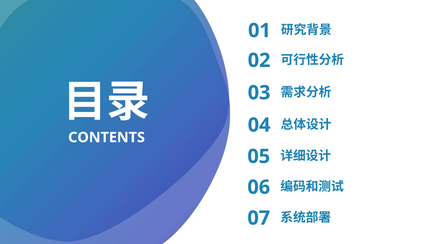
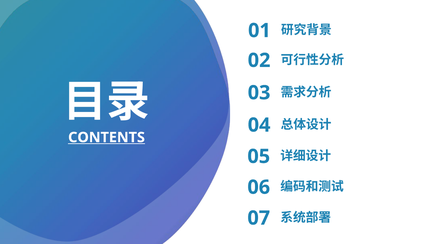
CONTENTS underline: none -> present (107, 138)
